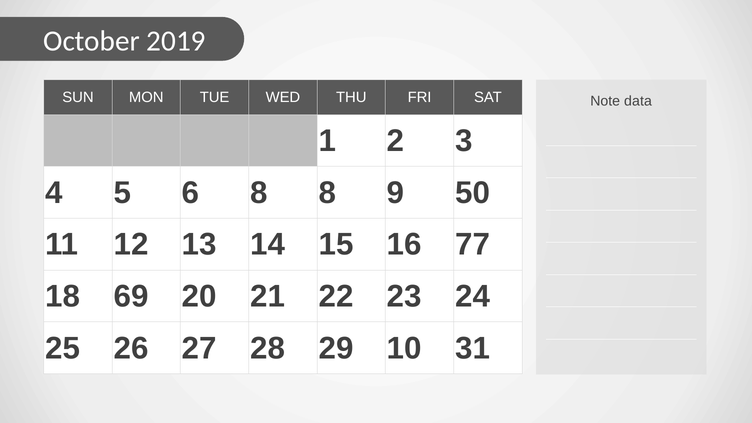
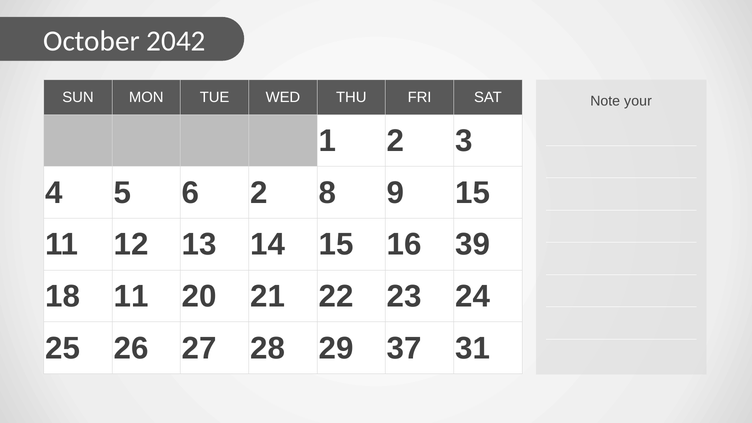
2019: 2019 -> 2042 (176, 41)
data: data -> your (638, 101)
6 8: 8 -> 2 (259, 193)
9 50: 50 -> 15 (473, 193)
77: 77 -> 39 (473, 245)
18 69: 69 -> 11 (131, 296)
10: 10 -> 37 (404, 348)
